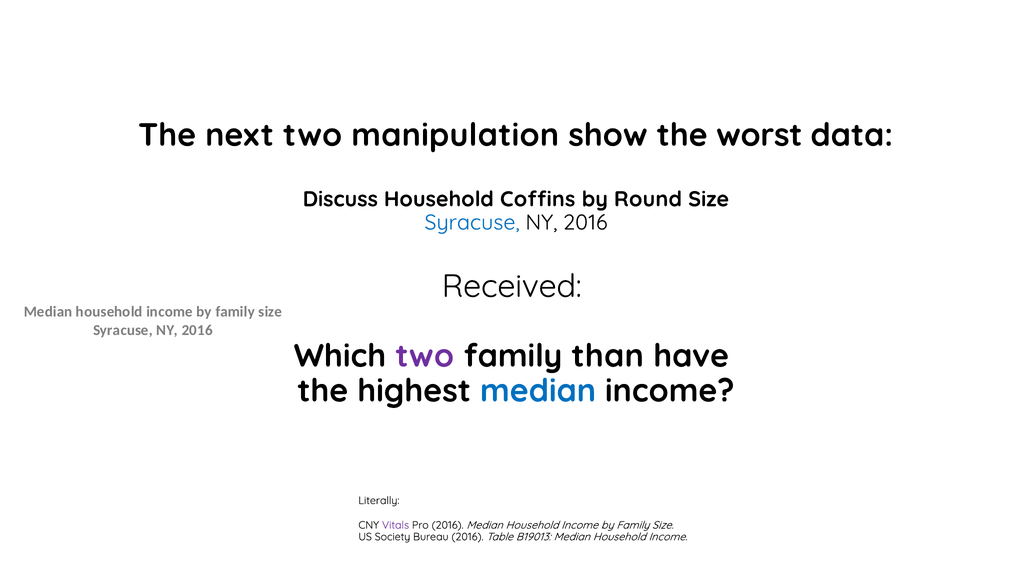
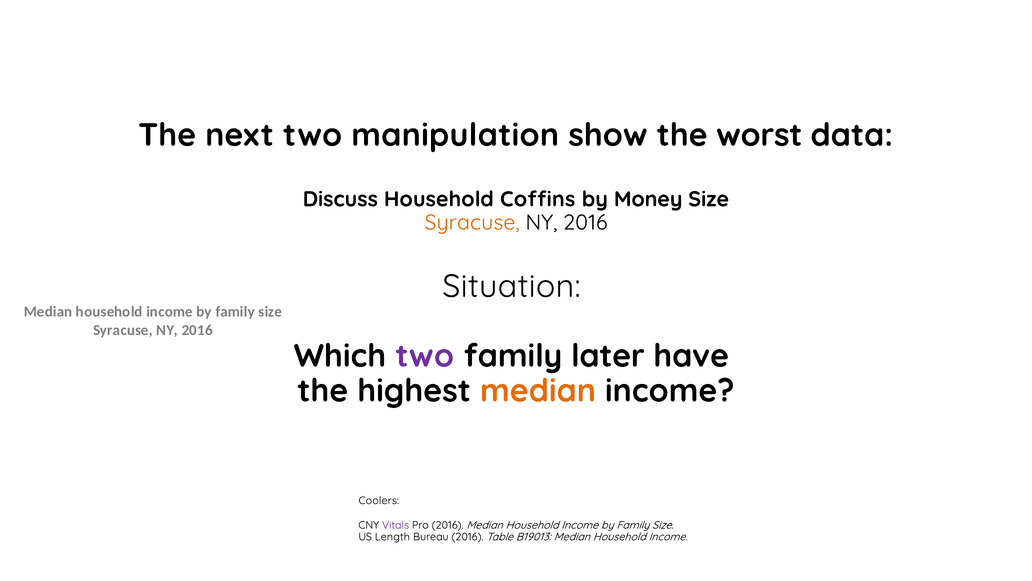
Round: Round -> Money (648, 199)
Syracuse colour: blue -> orange (472, 222)
Received: Received -> Situation (511, 286)
than: than -> later (608, 356)
median colour: blue -> orange (538, 391)
Literally: Literally -> Coolers (379, 500)
Society: Society -> Length (392, 536)
